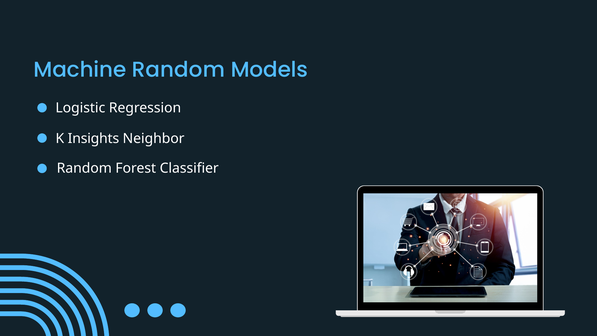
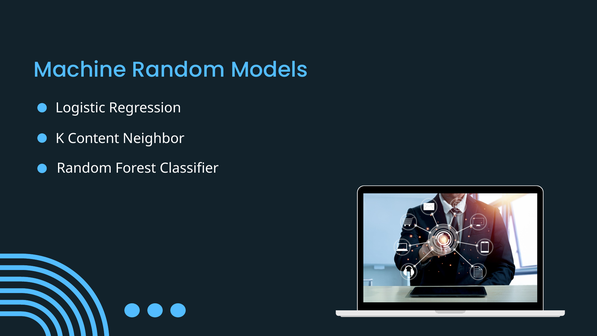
Insights: Insights -> Content (93, 138)
